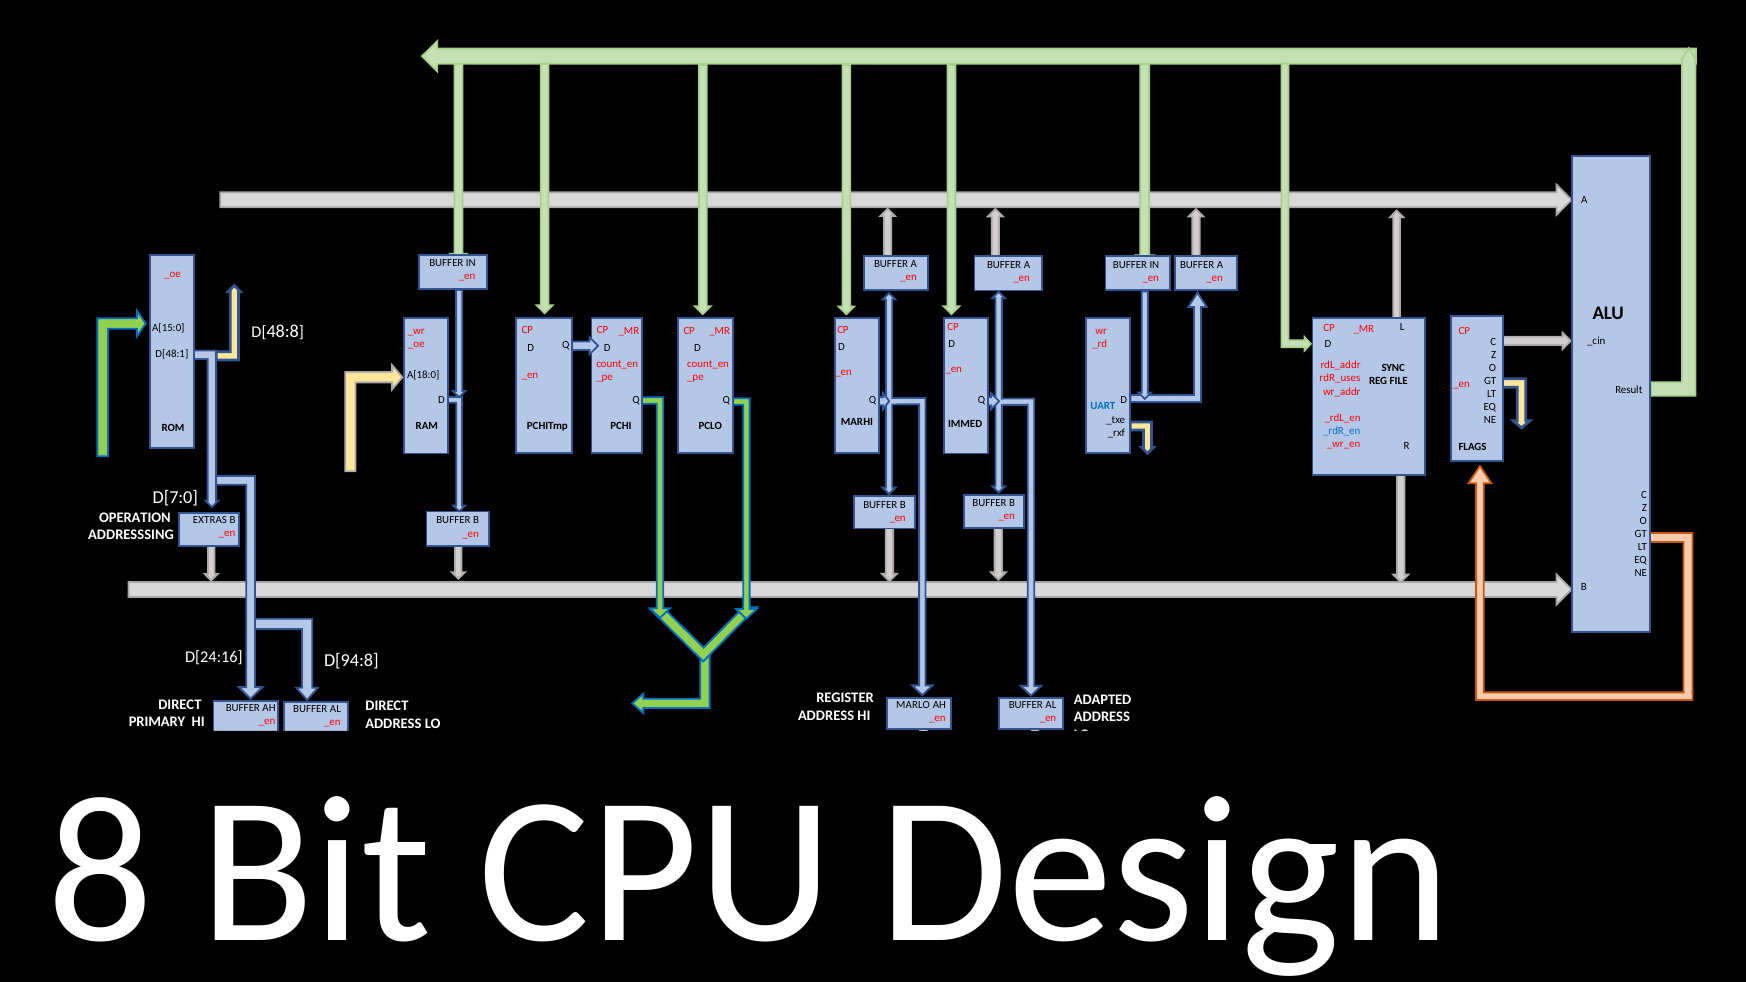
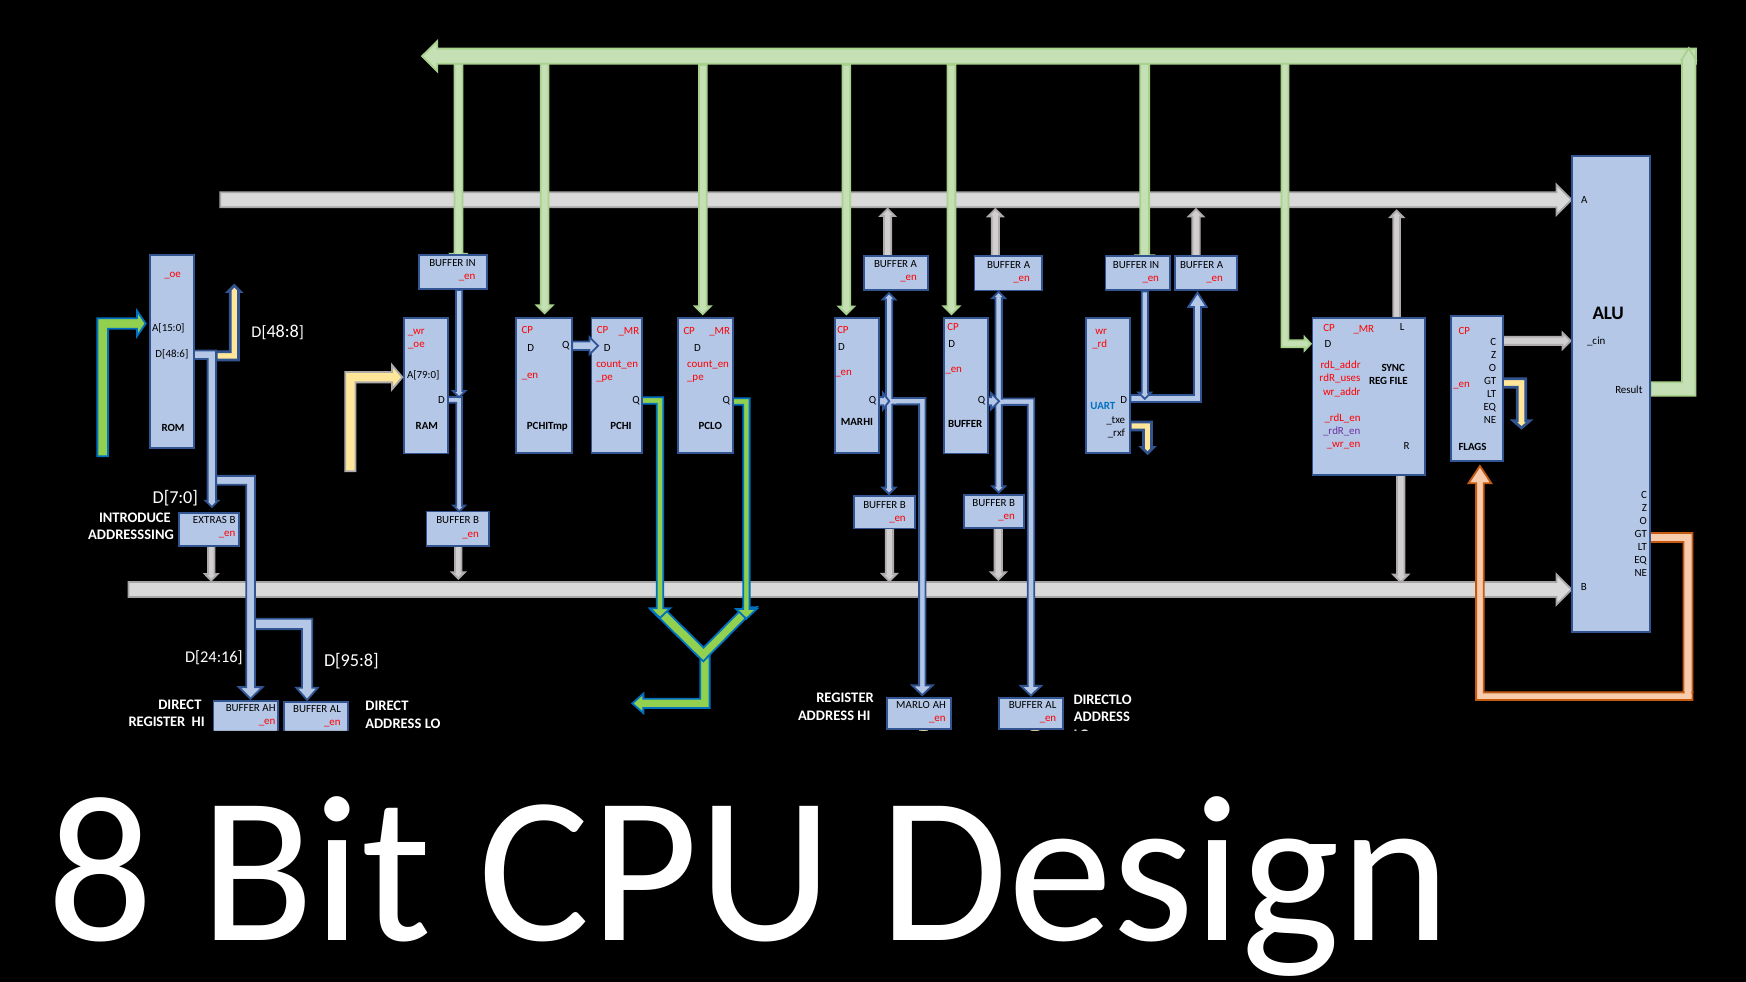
D[48:1: D[48:1 -> D[48:6 (172, 354)
A[18:0: A[18:0 -> A[79:0 (423, 375)
IMMED: IMMED -> BUFFER (965, 424)
_rdR_en colour: blue -> purple (1342, 431)
OPERATION: OPERATION -> INTRODUCE (135, 517)
D[94:8: D[94:8 -> D[95:8 (351, 660)
ADAPTED: ADAPTED -> DIRECTLO (1103, 700)
PRIMARY: PRIMARY -> REGISTER (157, 722)
